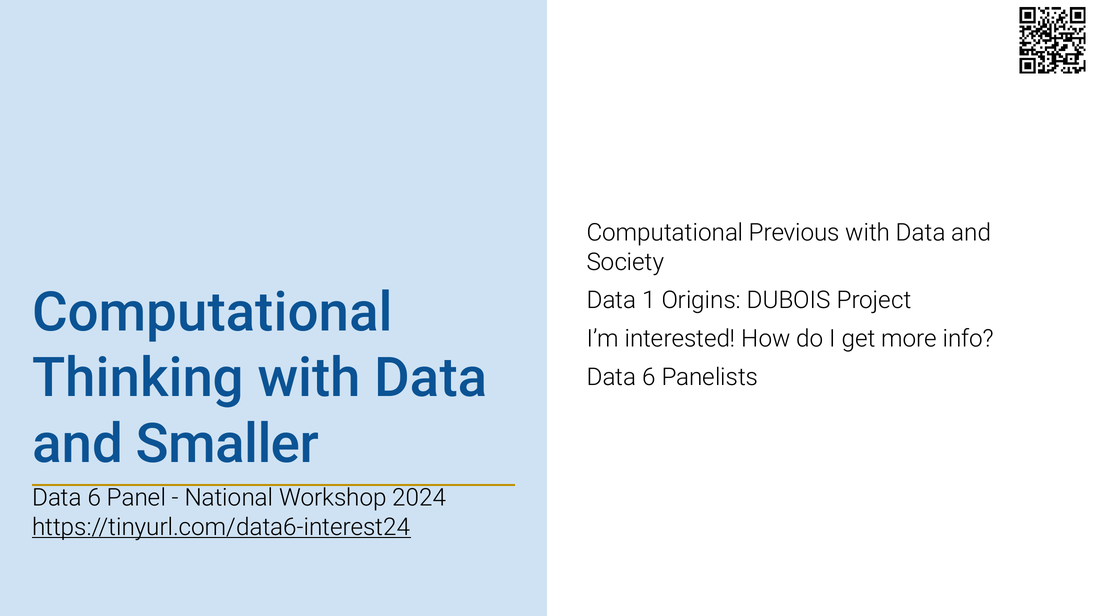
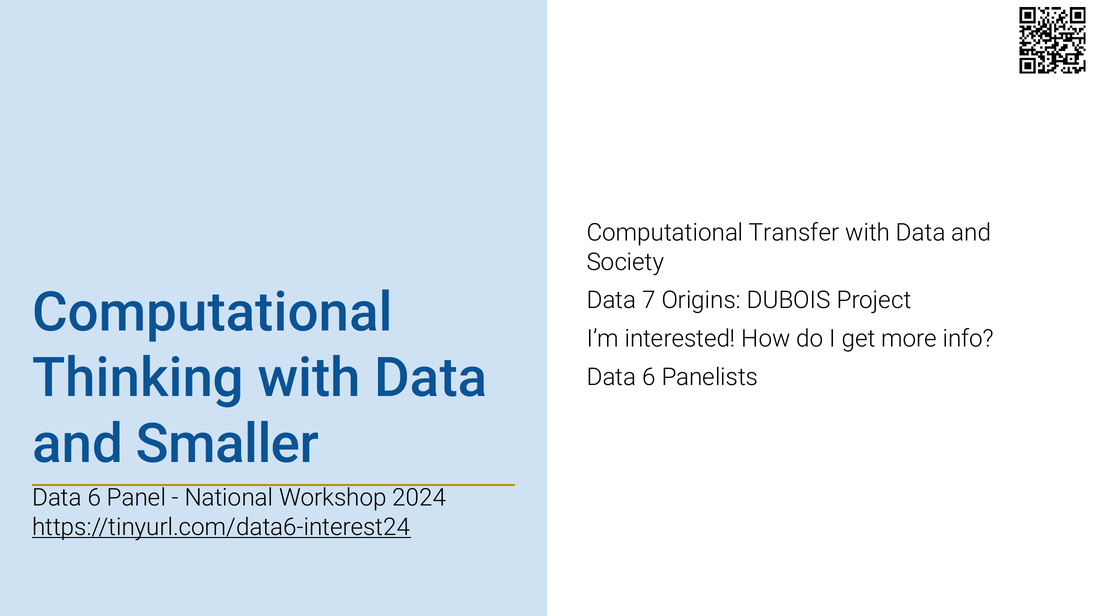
Previous: Previous -> Transfer (794, 233)
1: 1 -> 7 (649, 300)
